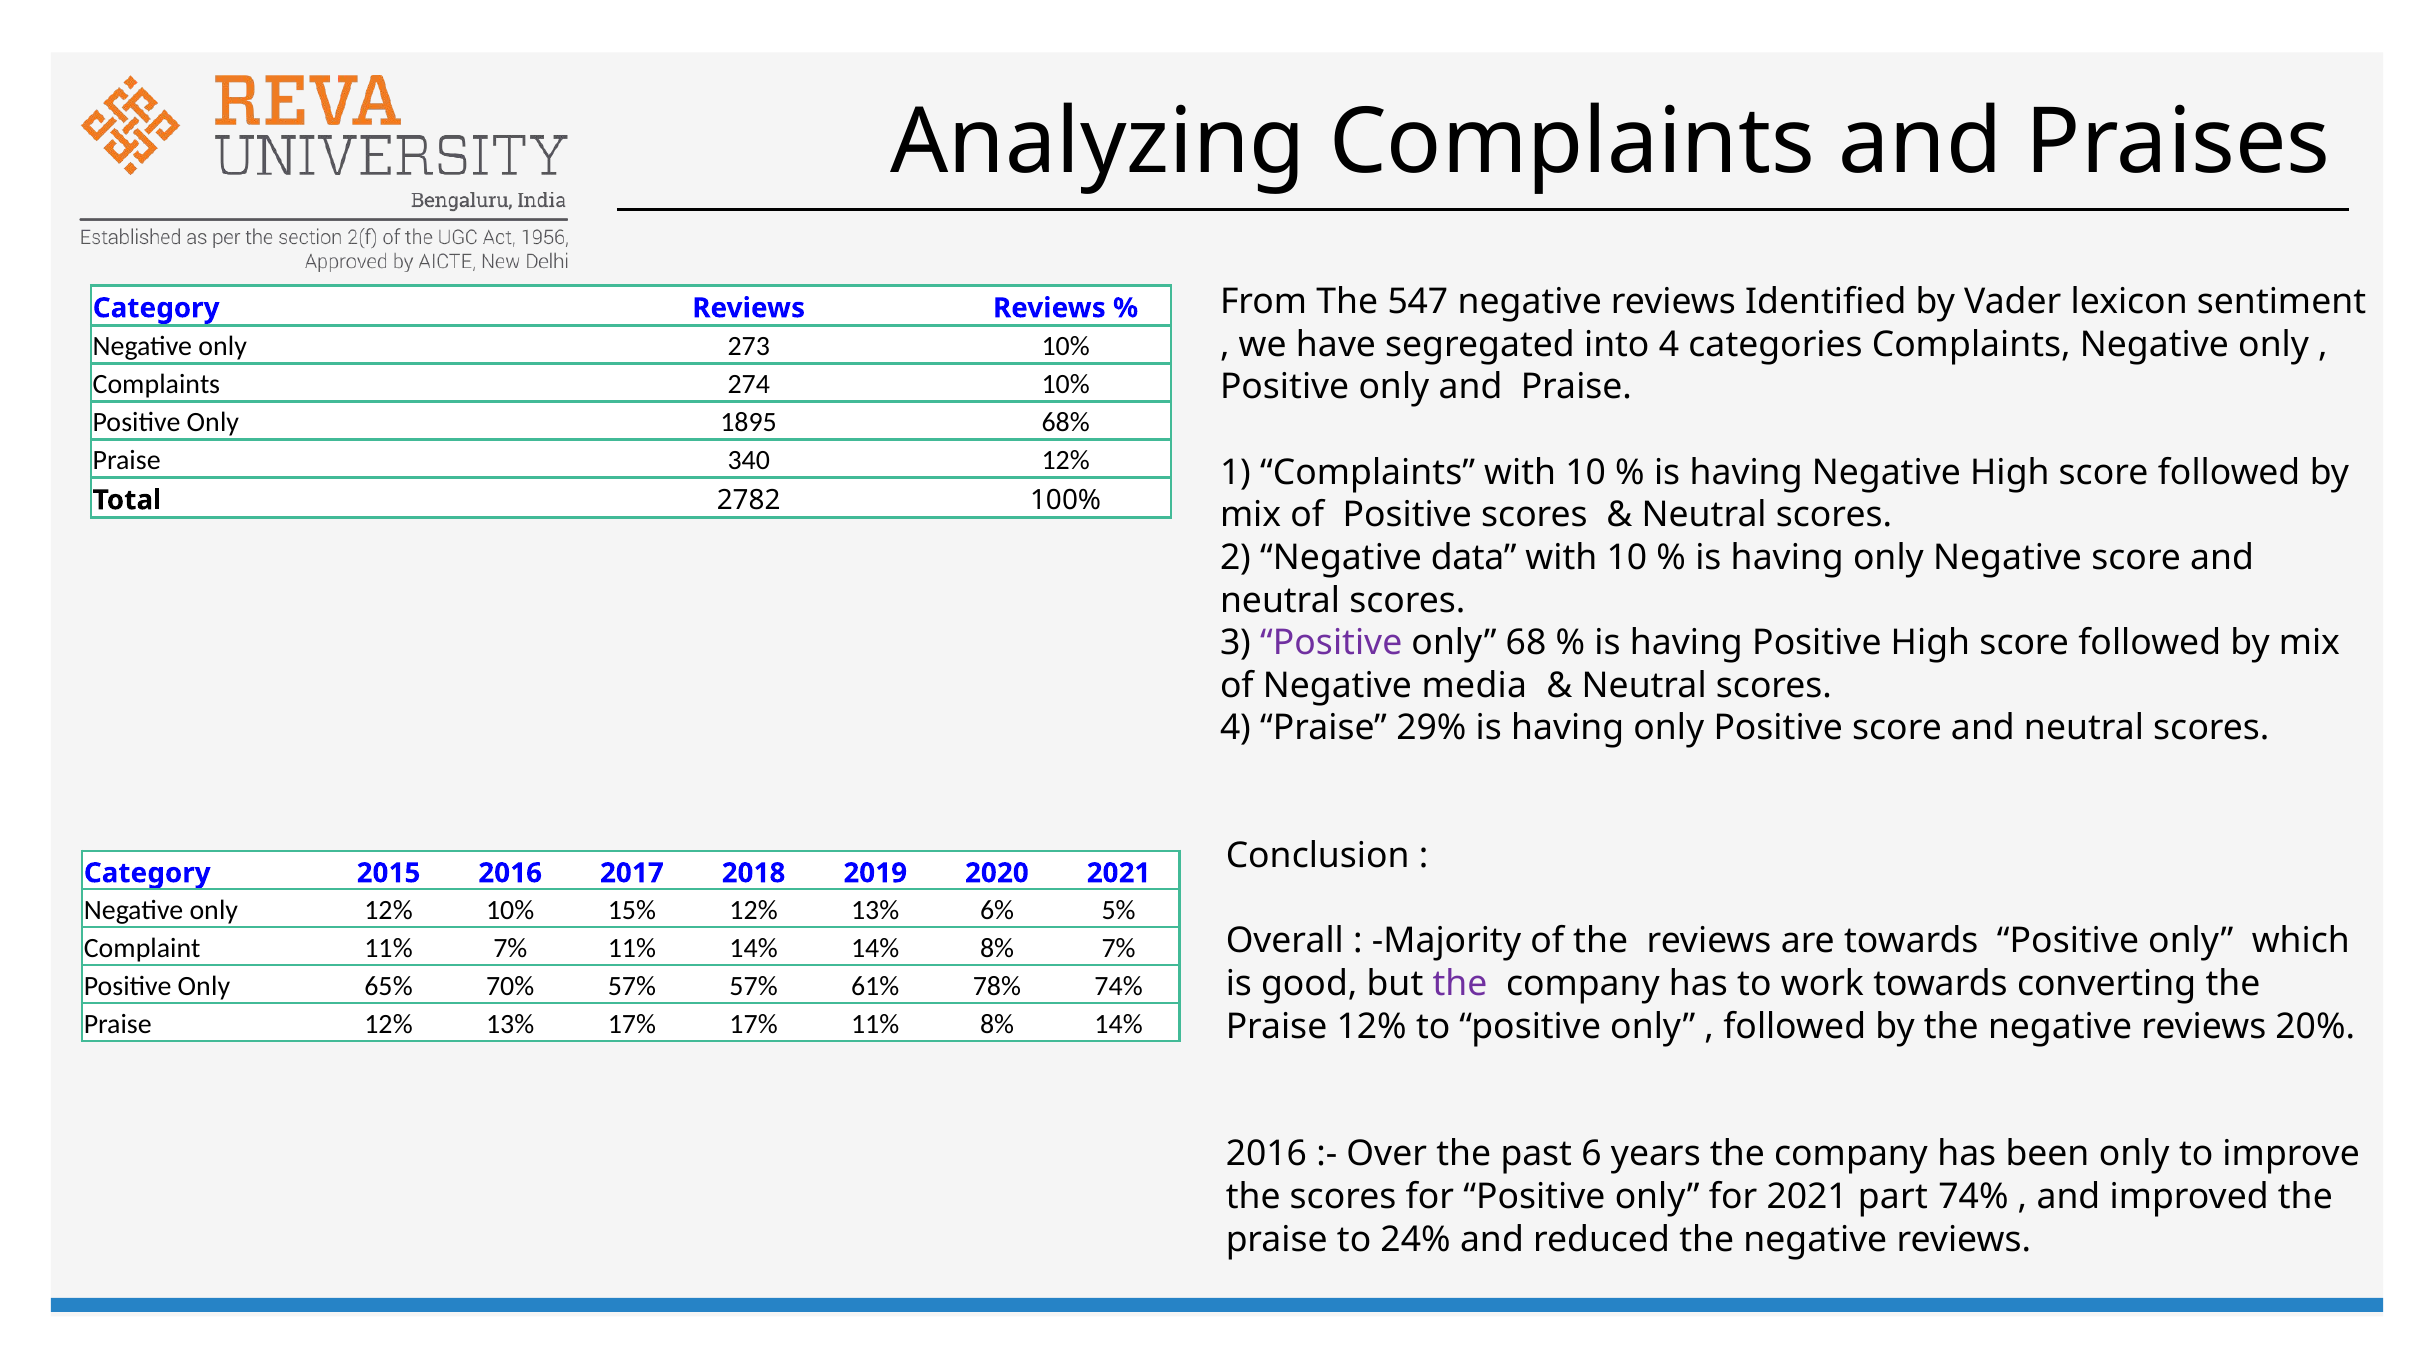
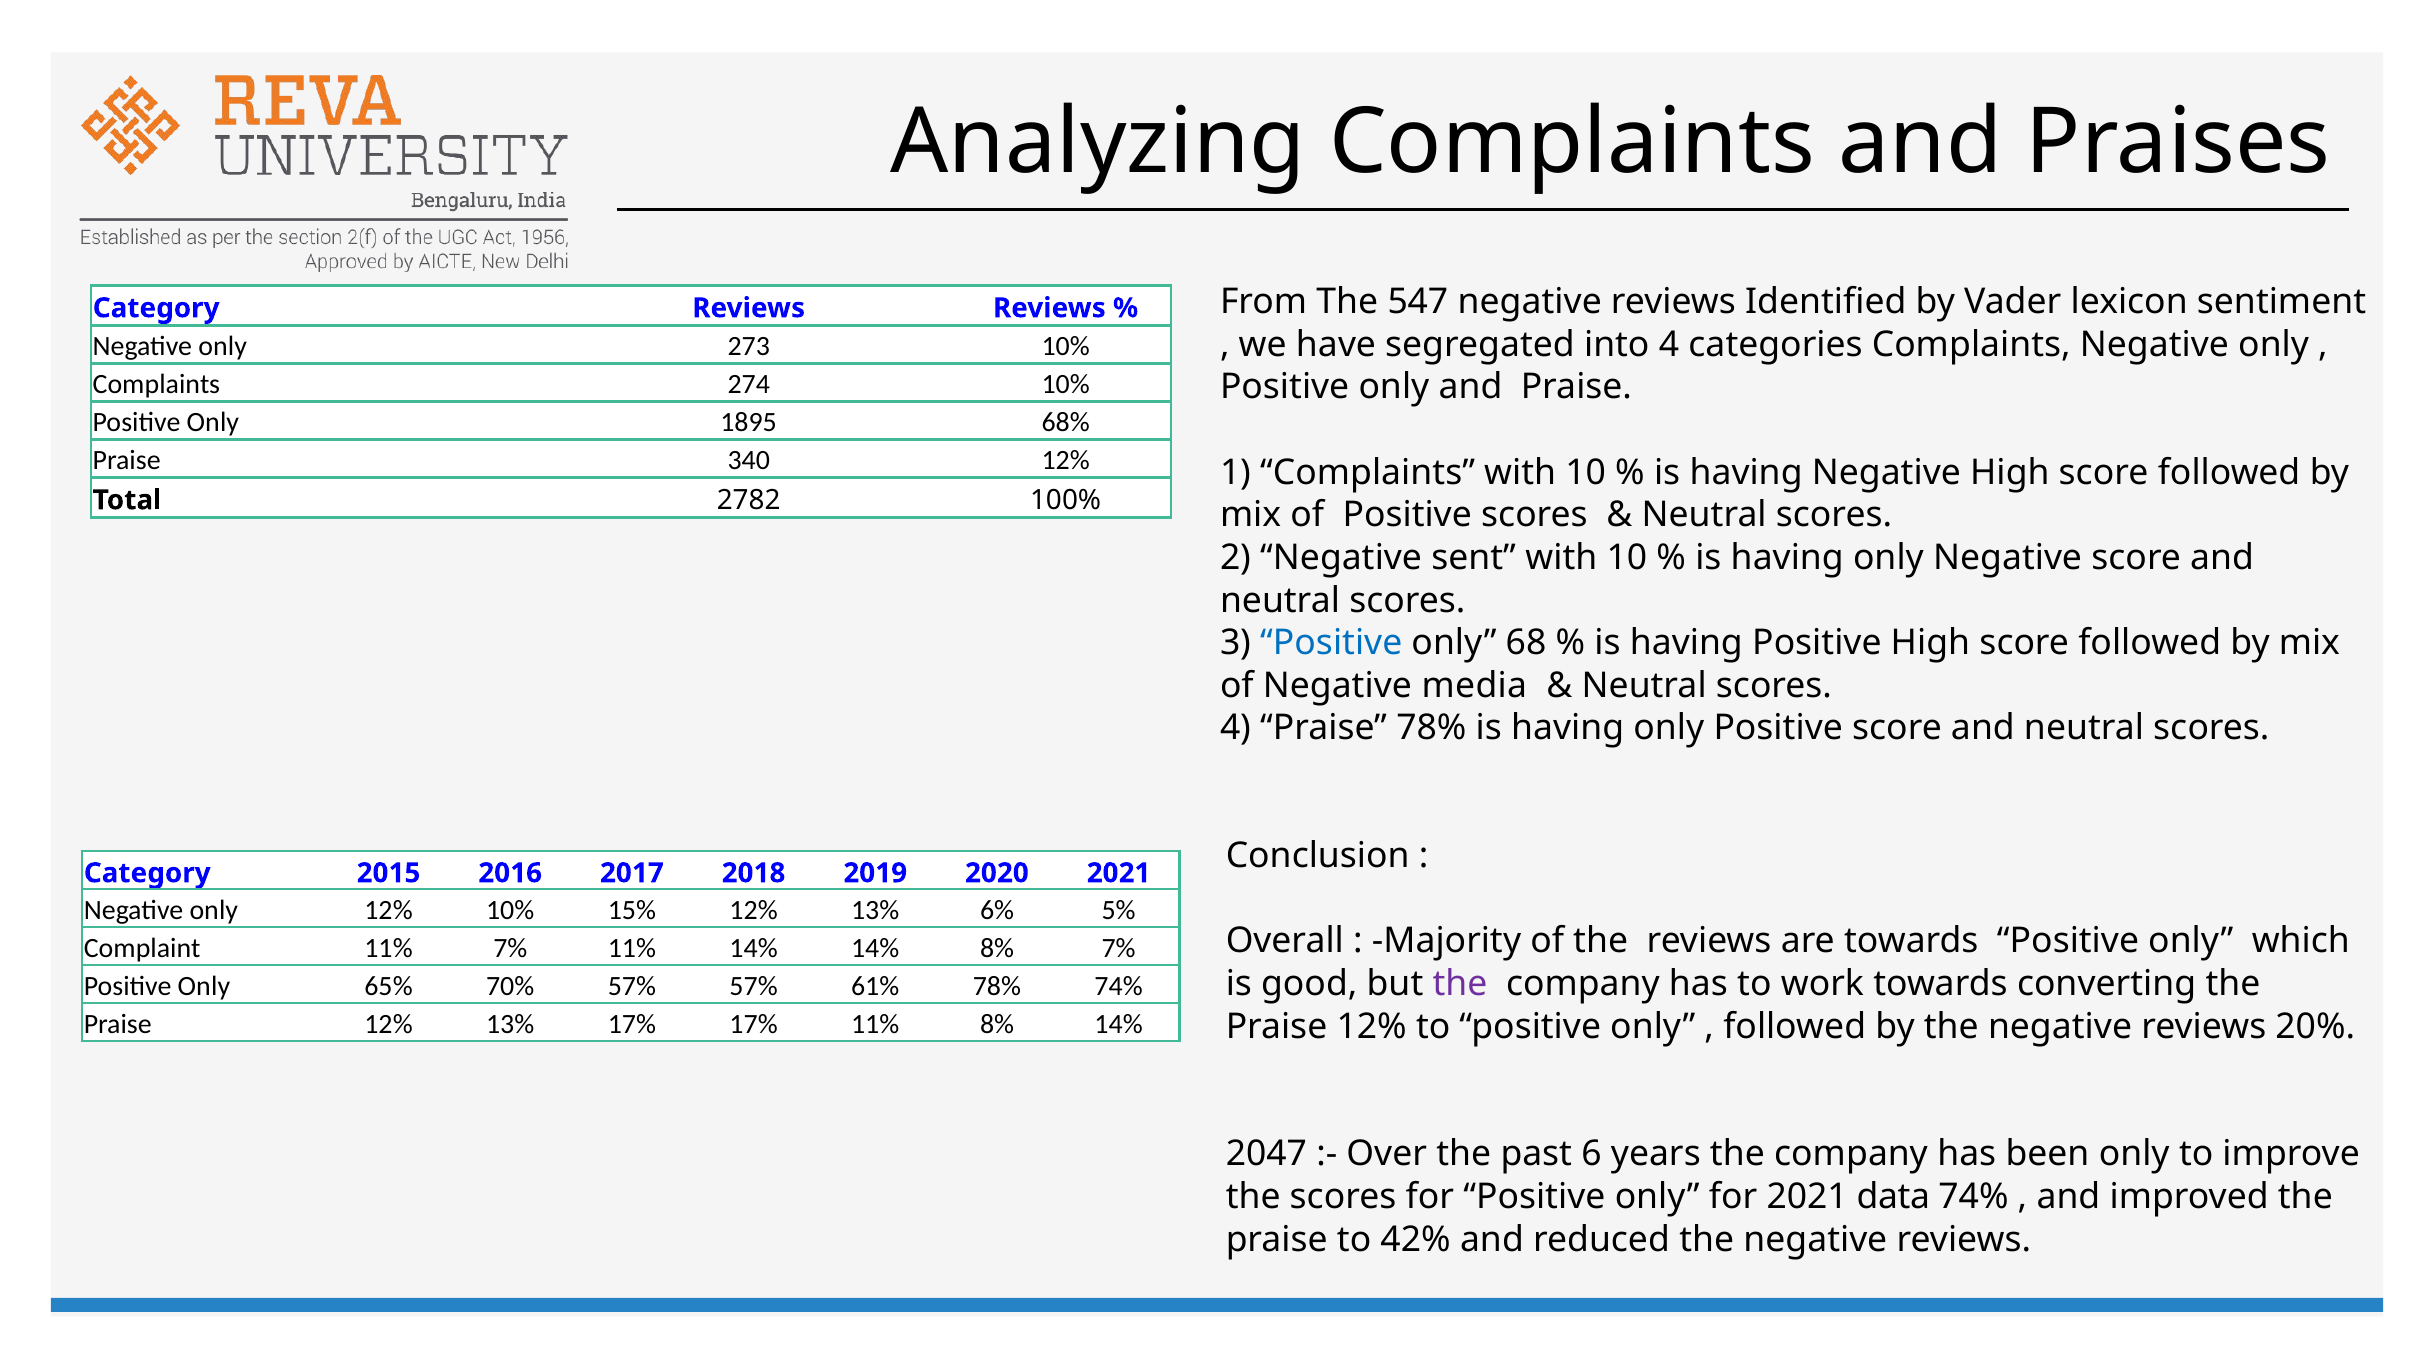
data: data -> sent (1474, 558)
Positive colour: purple -> blue (1331, 643)
Praise 29%: 29% -> 78% (1431, 728)
2016: 2016 -> 2047 (1266, 1154)
part: part -> data (1893, 1197)
24%: 24% -> 42% (1416, 1240)
